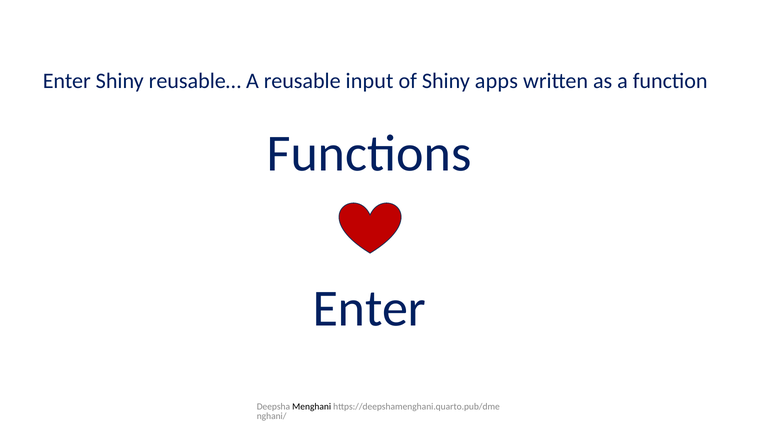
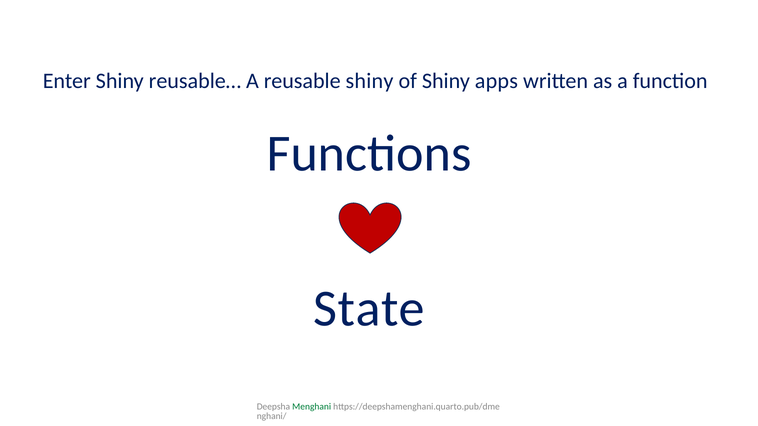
reusable input: input -> shiny (369, 81)
Enter: Enter -> State (369, 309)
Menghani colour: black -> green (312, 407)
